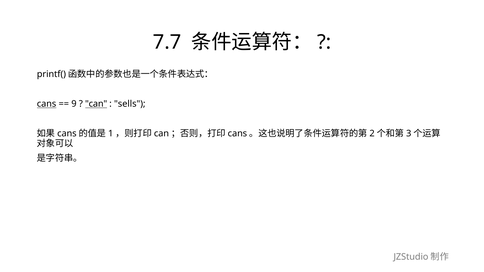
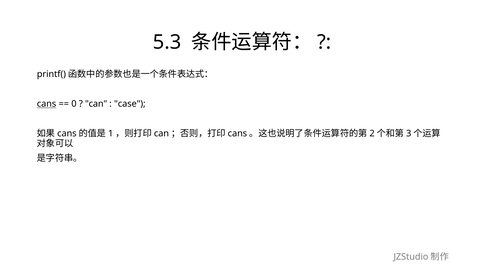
7.7: 7.7 -> 5.3 (167, 42)
9: 9 -> 0 (74, 104)
can underline: present -> none (96, 104)
sells: sells -> case (130, 104)
